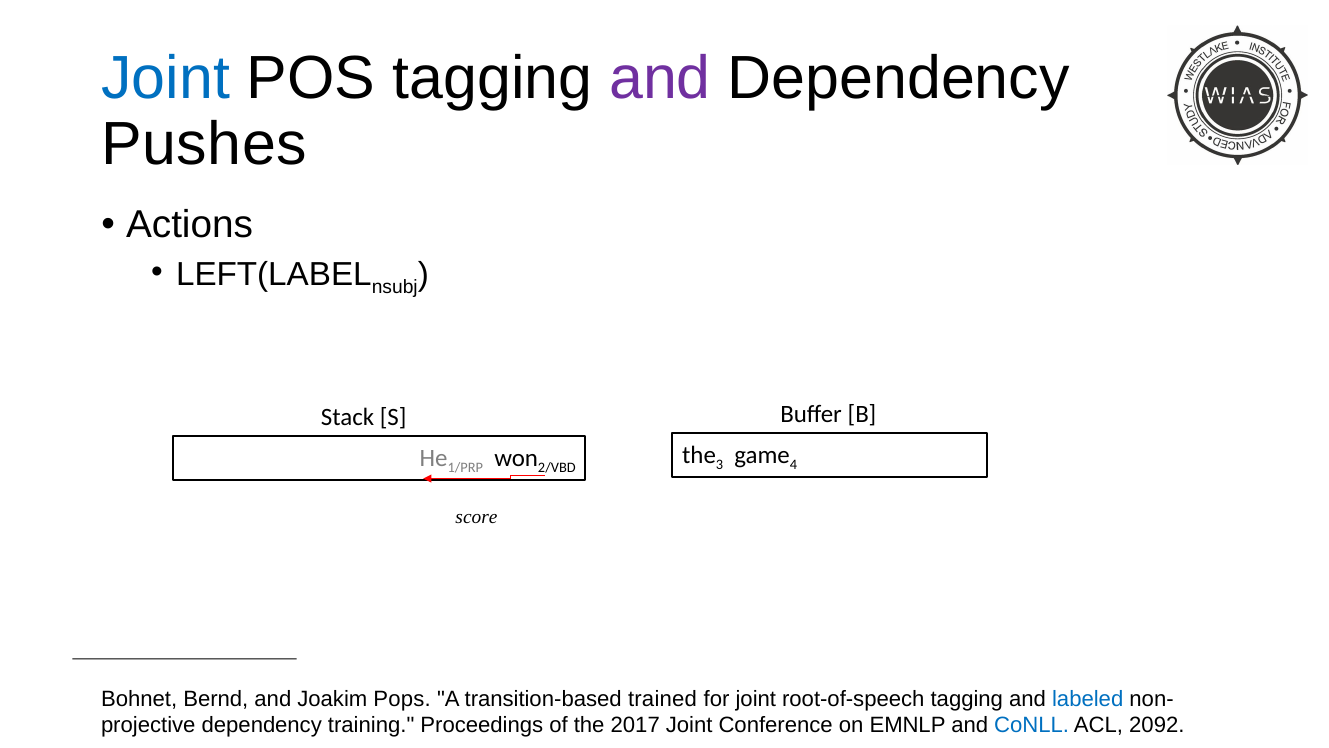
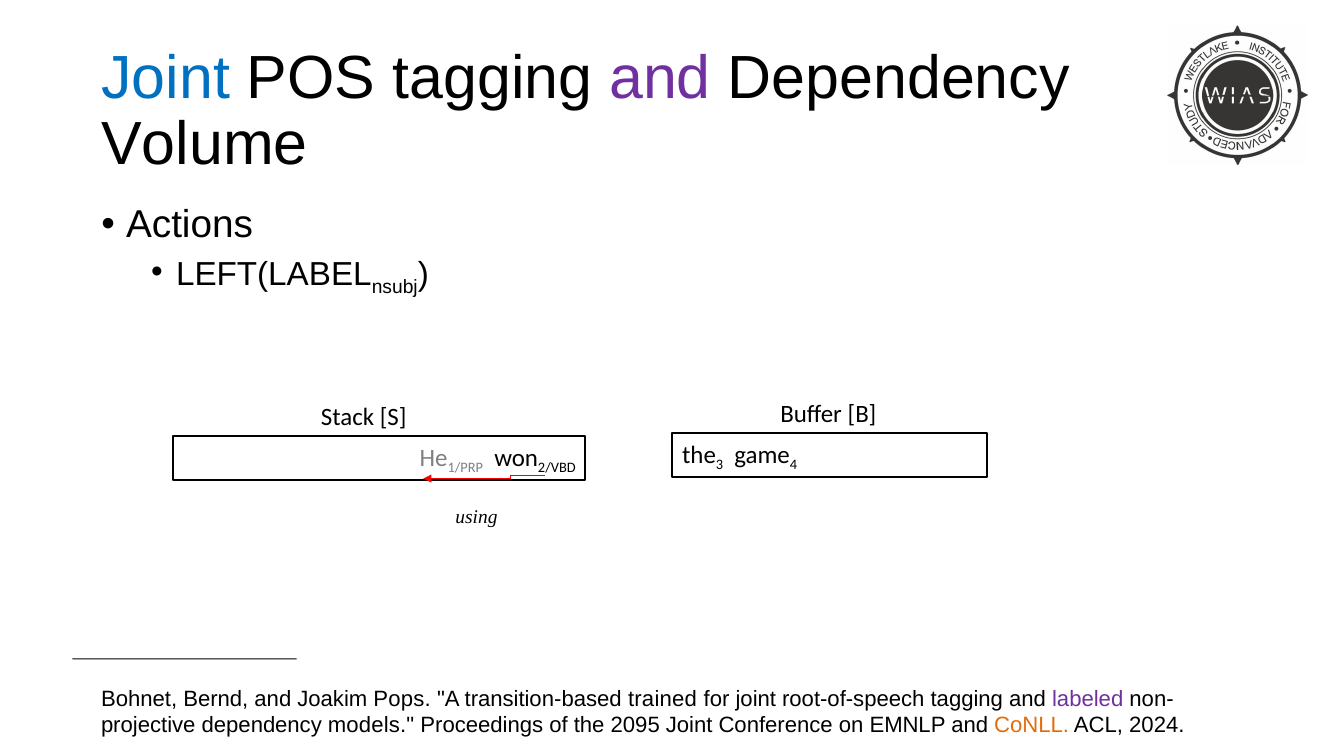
Pushes: Pushes -> Volume (205, 145)
score: score -> using (476, 517)
labeled colour: blue -> purple (1088, 699)
training: training -> models (371, 725)
2017: 2017 -> 2095 (635, 725)
CoNLL colour: blue -> orange (1032, 725)
2092: 2092 -> 2024 (1157, 725)
